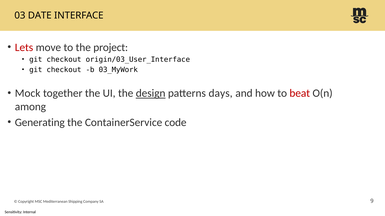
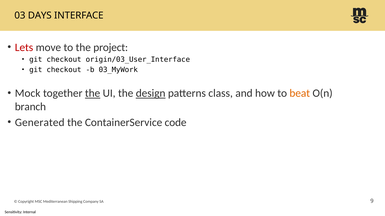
DATE: DATE -> DAYS (40, 15)
the underline: none -> present (93, 94)
days: days -> class (221, 94)
beat colour: red -> orange (300, 94)
among: among -> branch (30, 107)
Generating: Generating -> Generated (40, 123)
